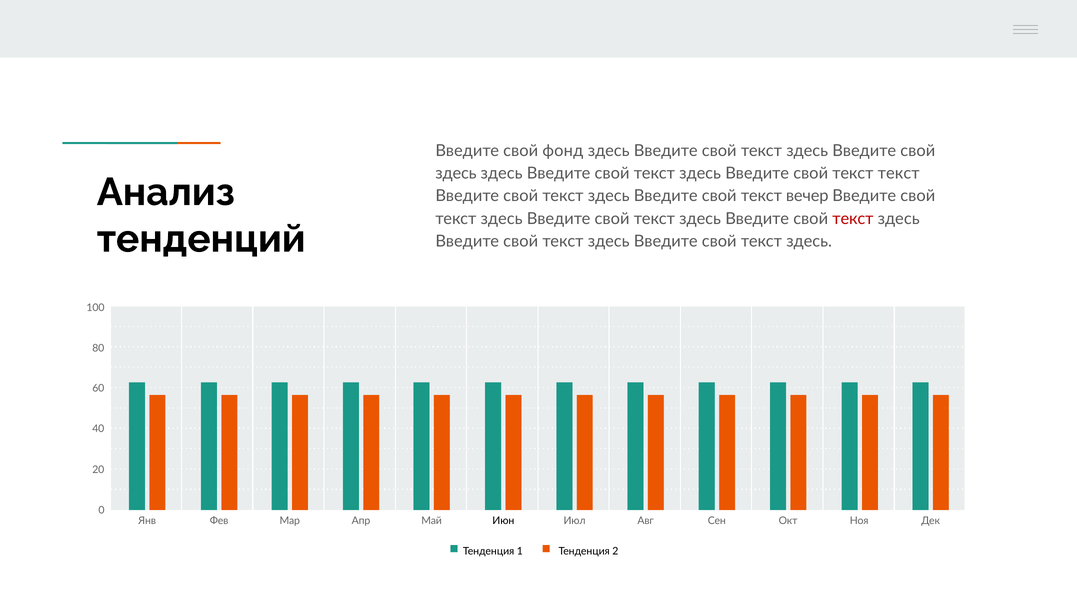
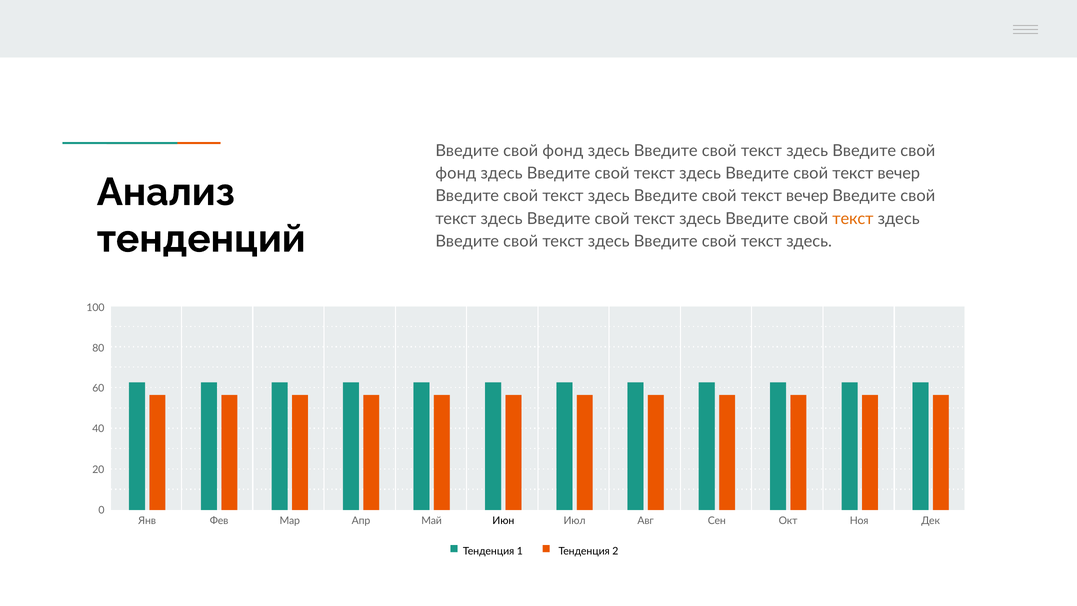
здесь: здесь -> фонд (456, 173)
текст: текст -> вечер (899, 173)
текст colour: red -> orange (853, 219)
